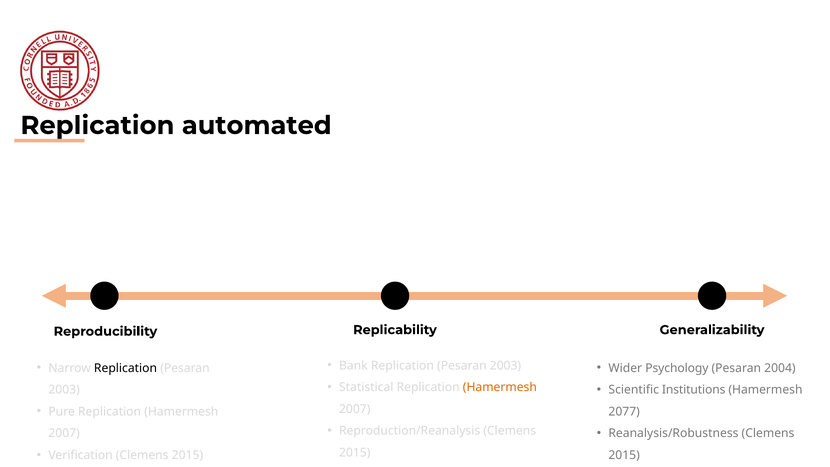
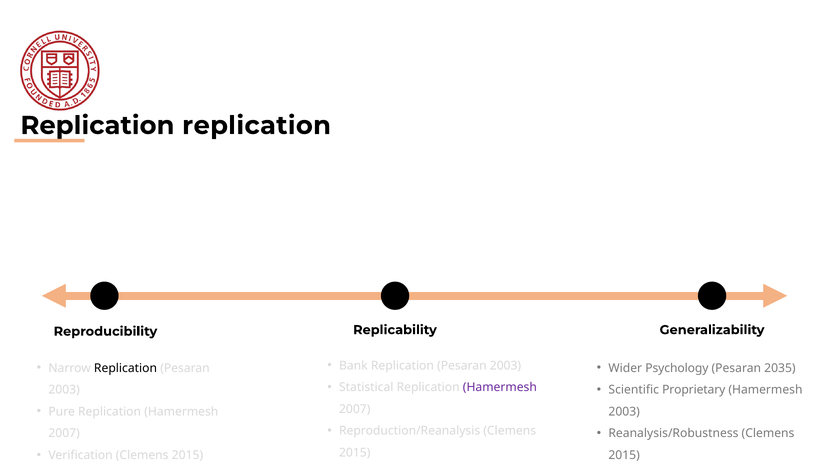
Replication automated: automated -> replication (257, 125)
2004: 2004 -> 2035 (780, 368)
Hamermesh colour: orange -> purple (500, 387)
Institutions: Institutions -> Proprietary (694, 390)
2077: 2077 -> 2003 (624, 411)
